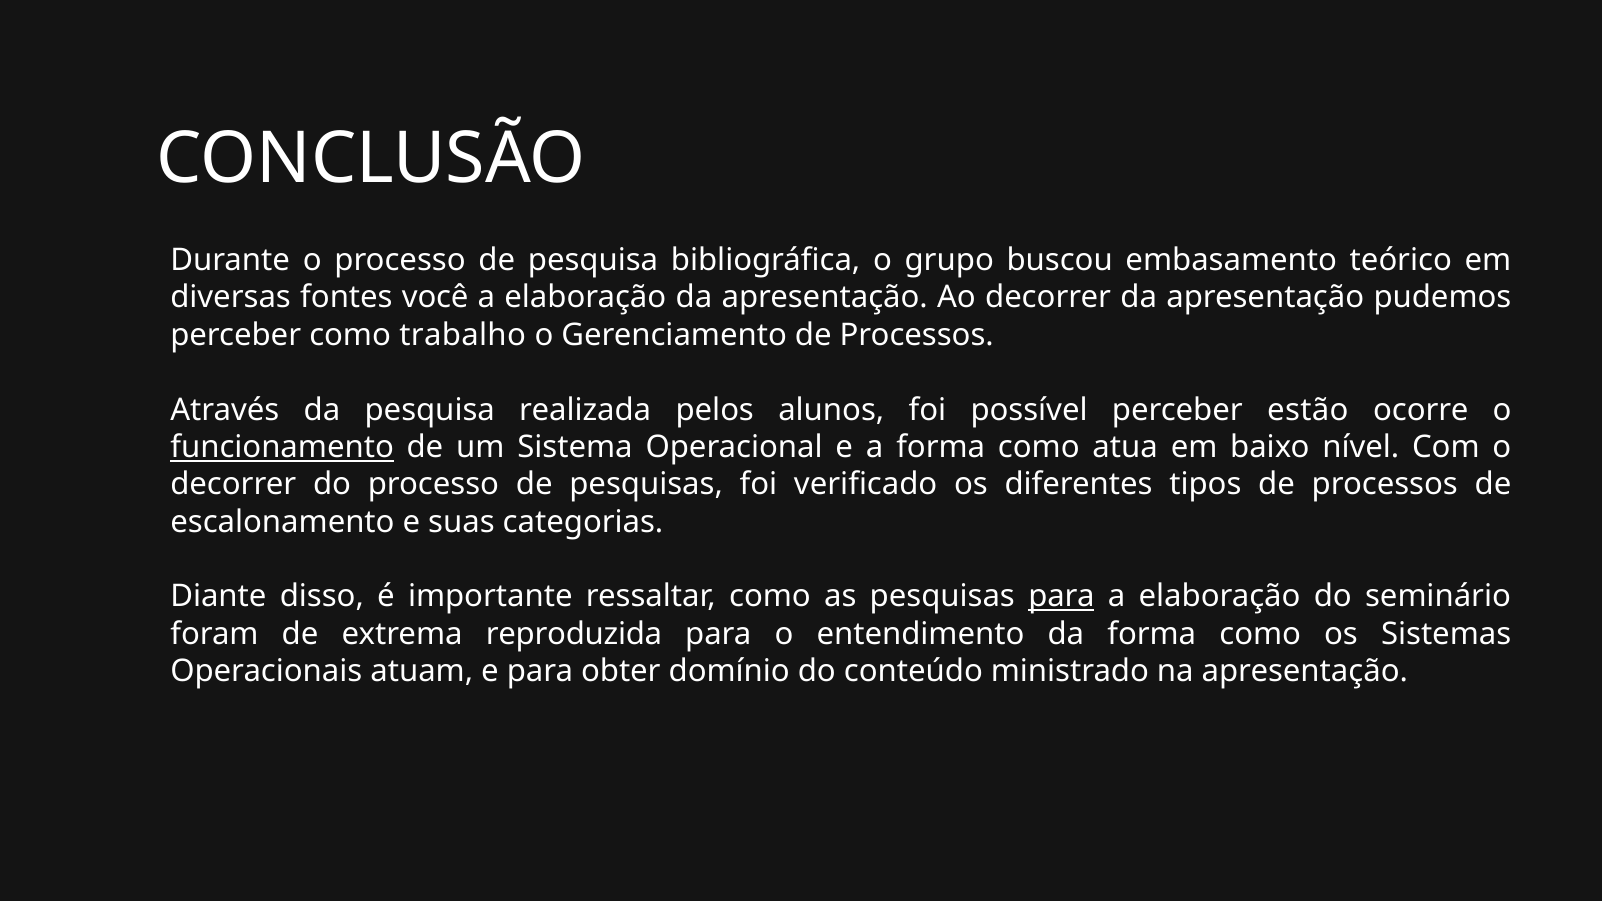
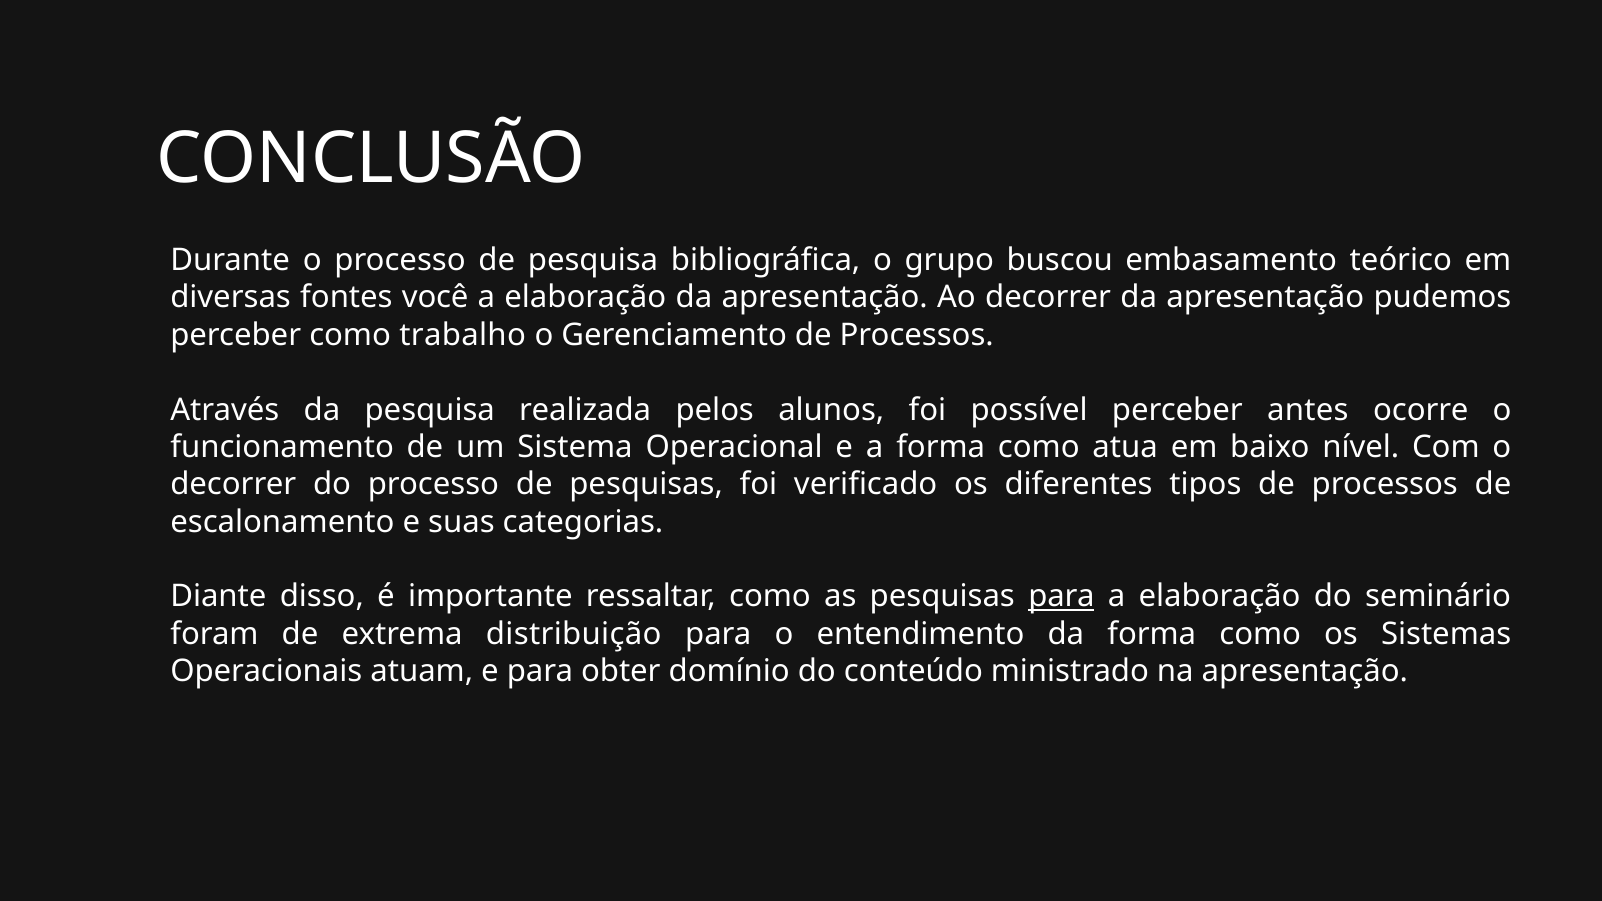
estão: estão -> antes (1308, 410)
funcionamento underline: present -> none (282, 447)
reproduzida: reproduzida -> distribuição (574, 634)
